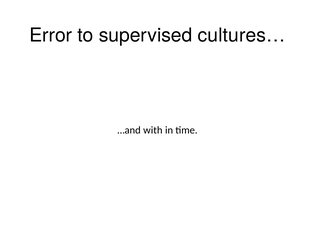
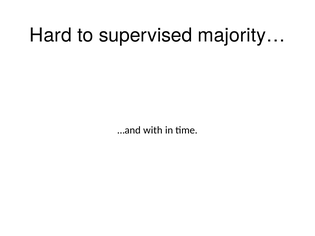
Error: Error -> Hard (51, 35)
cultures…: cultures… -> majority… (242, 35)
